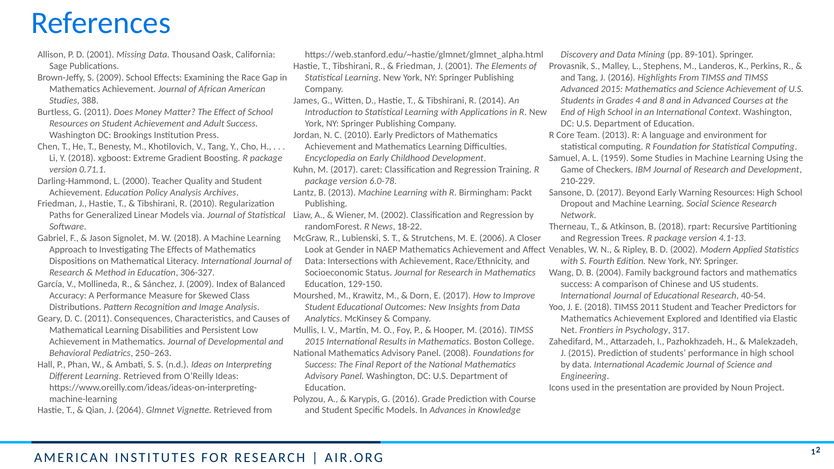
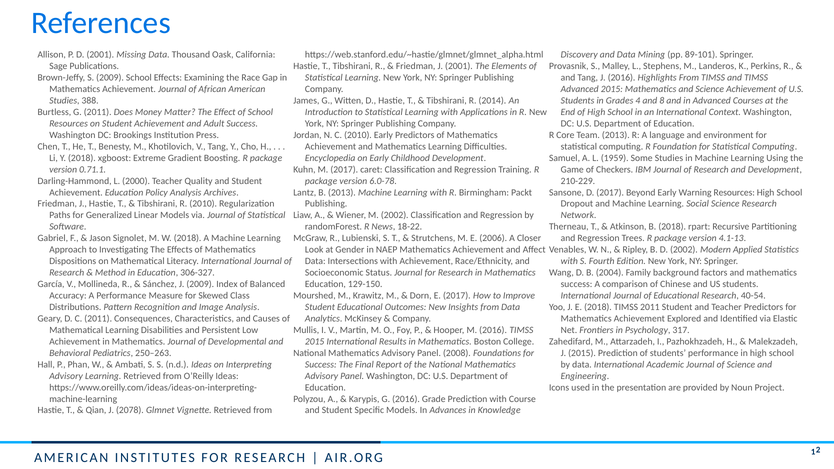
Different: Different -> Advisory (66, 376)
2064: 2064 -> 2078 (130, 410)
